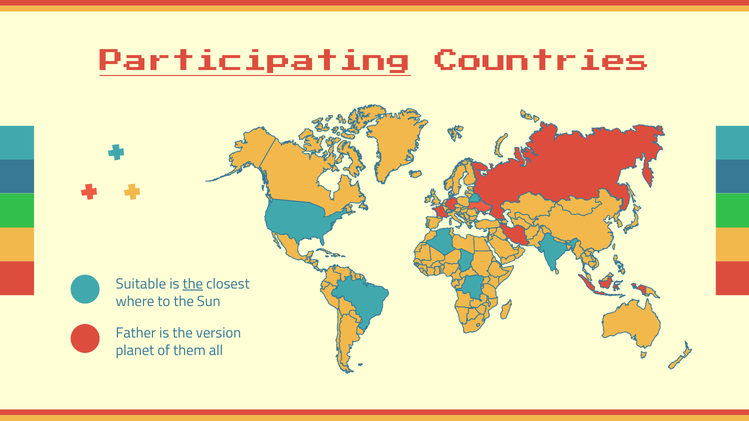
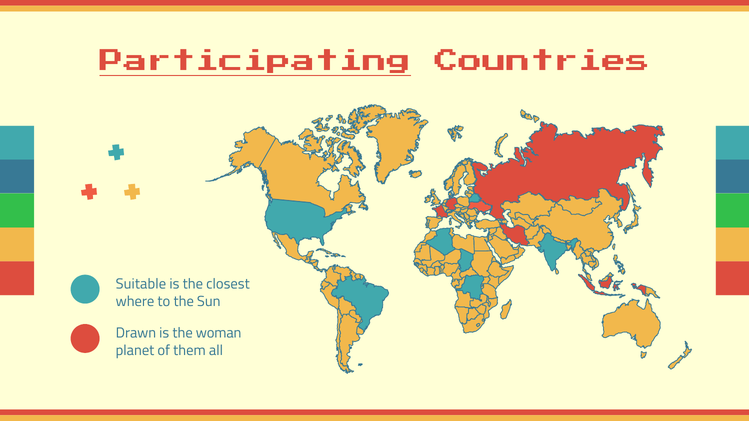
the underline: present -> none (193, 284)
Father: Father -> Drawn (136, 333)
version: version -> woman (219, 333)
